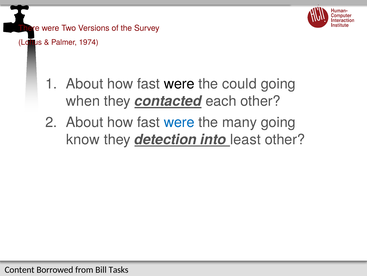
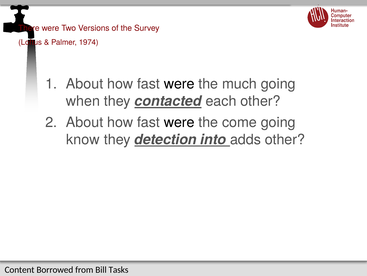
could: could -> much (239, 84)
were colour: blue -> black (179, 122)
many: many -> come (239, 122)
least: least -> adds (246, 139)
